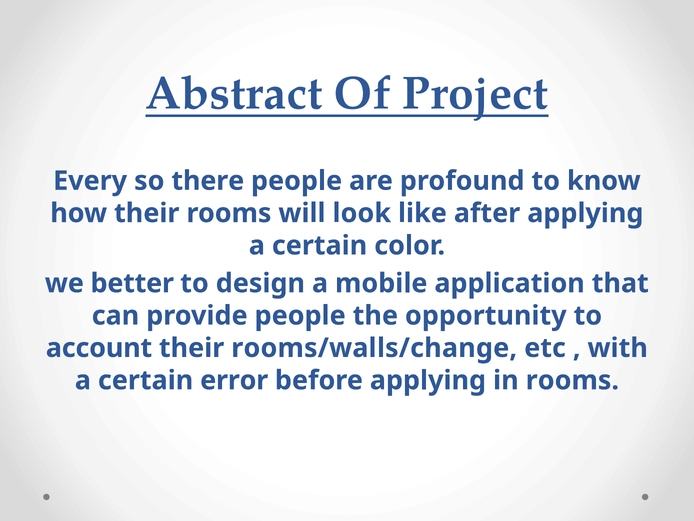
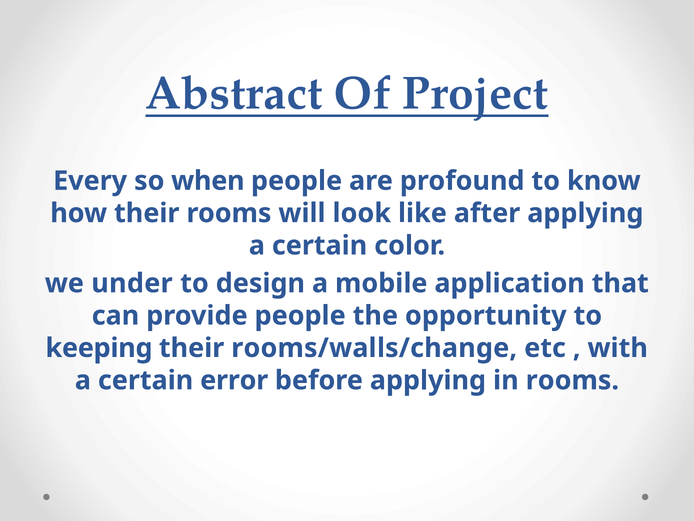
there: there -> when (208, 181)
better: better -> under (132, 283)
account: account -> keeping (99, 348)
